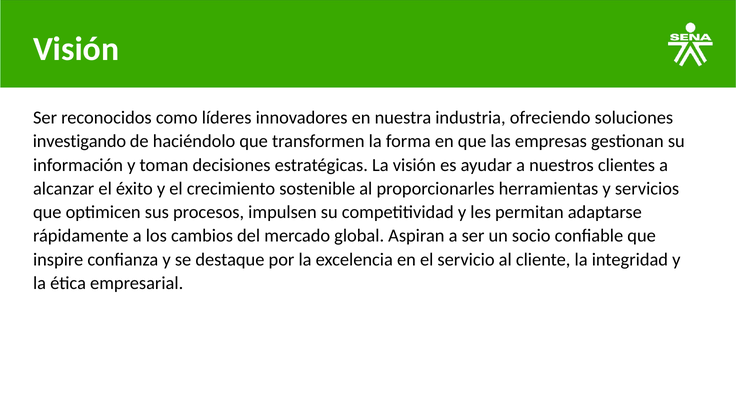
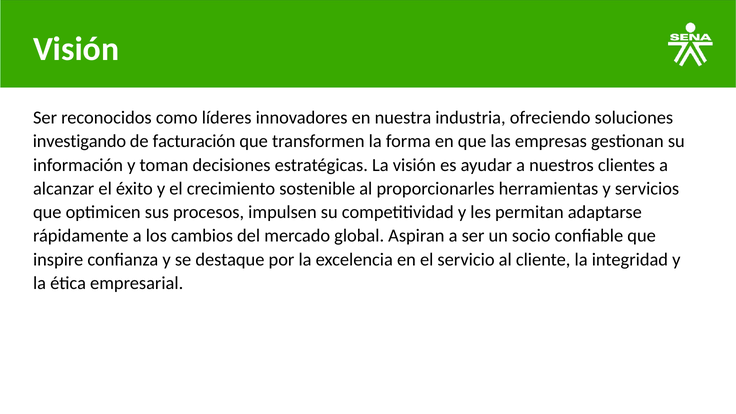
haciéndolo: haciéndolo -> facturación (194, 141)
